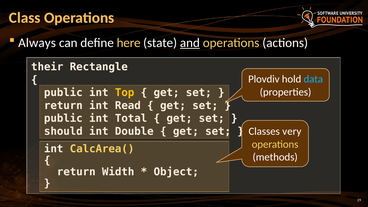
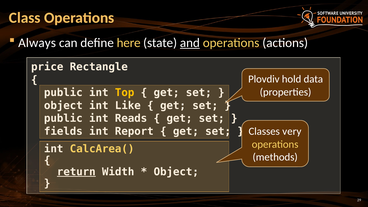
their: their -> price (47, 67)
data colour: light blue -> white (313, 79)
return: return -> object (63, 106)
Read: Read -> Like (128, 106)
Total: Total -> Reads (131, 118)
should: should -> fields (63, 131)
Double: Double -> Report (134, 131)
return underline: none -> present (76, 172)
